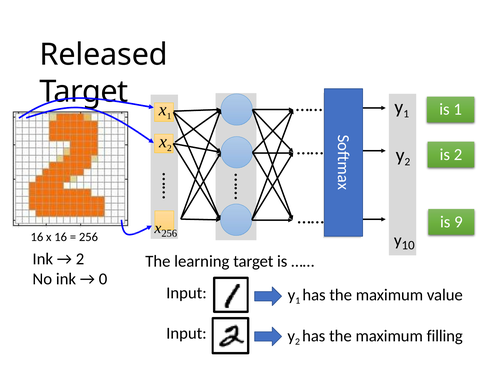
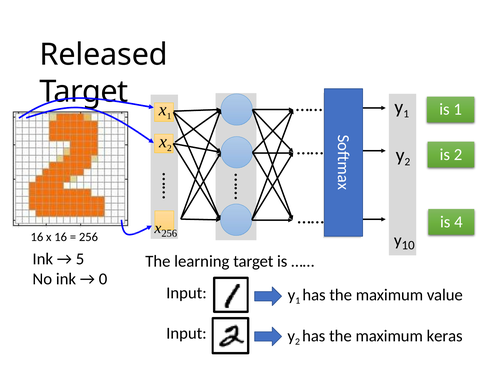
9: 9 -> 4 (458, 222)
2: 2 -> 5 (80, 259)
filling: filling -> keras (445, 336)
